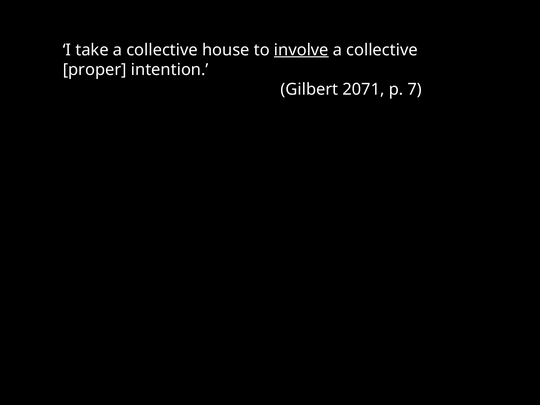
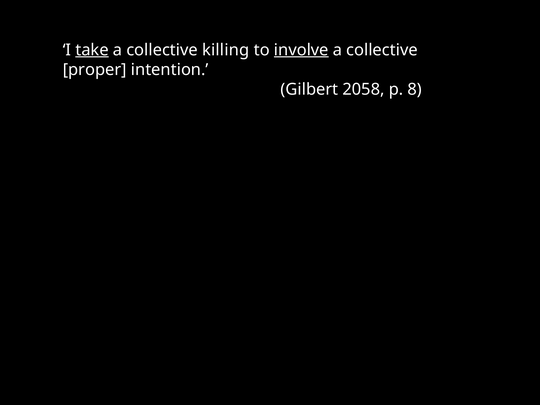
take underline: none -> present (92, 50)
house: house -> killing (226, 50)
2071: 2071 -> 2058 (363, 89)
7: 7 -> 8 (415, 89)
